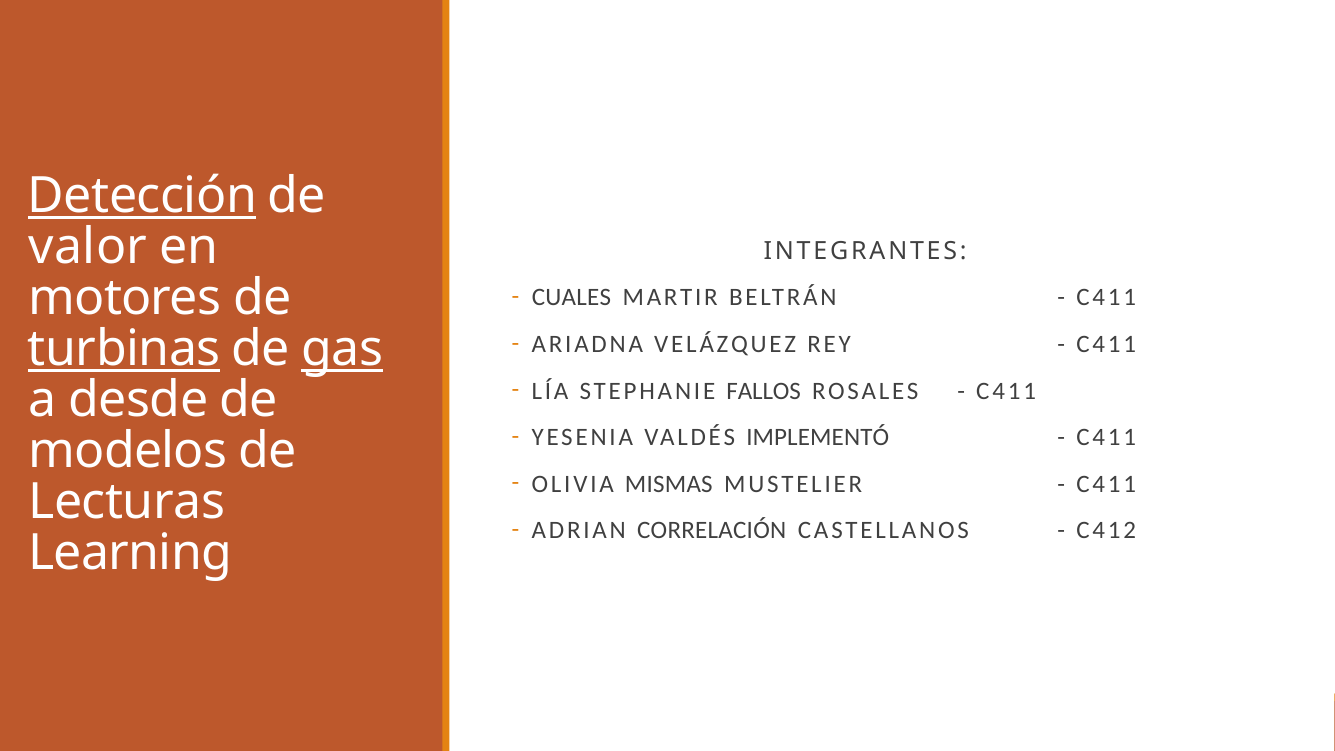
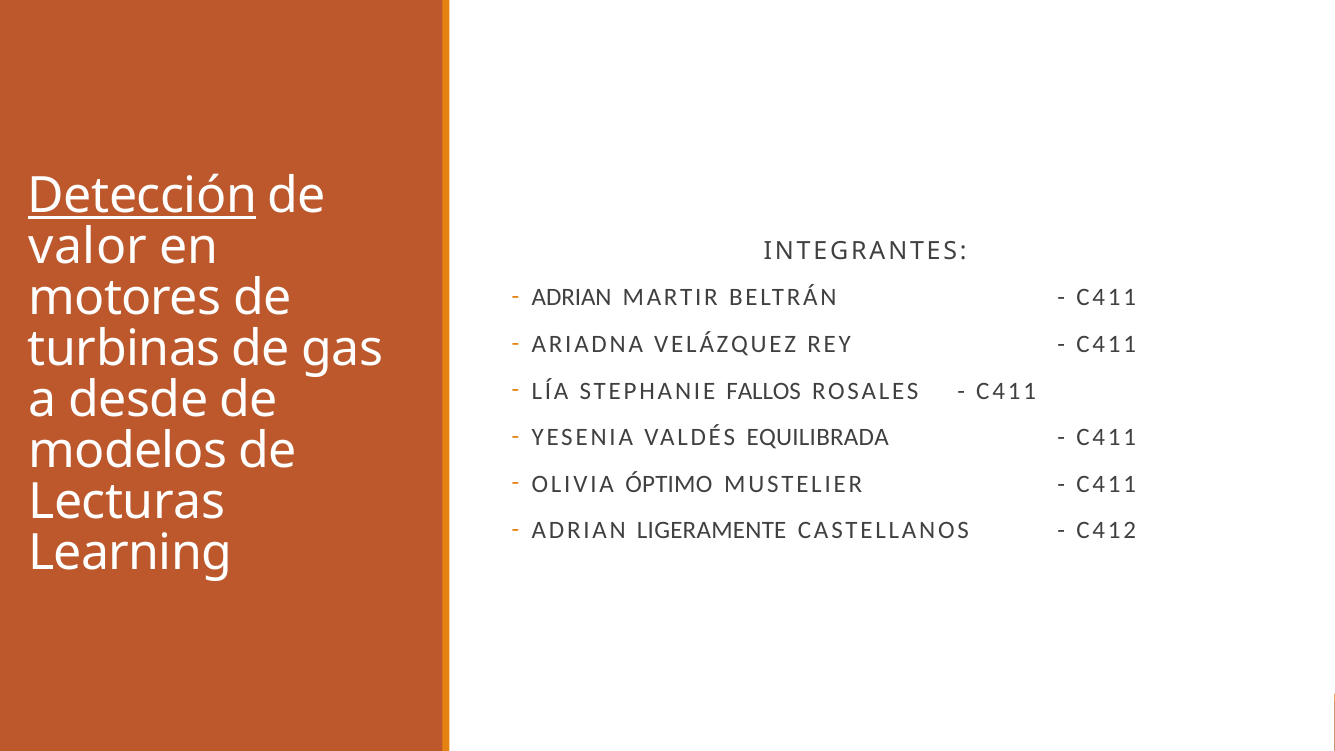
CUALES: CUALES -> ADRIAN (572, 298)
turbinas underline: present -> none (124, 349)
gas underline: present -> none (342, 349)
IMPLEMENTÓ: IMPLEMENTÓ -> EQUILIBRADA (818, 437)
MISMAS: MISMAS -> ÓPTIMO (669, 484)
CORRELACIÓN: CORRELACIÓN -> LIGERAMENTE (712, 530)
